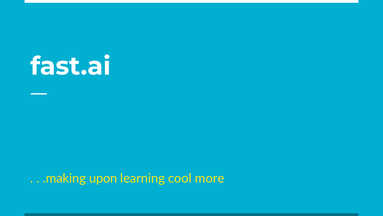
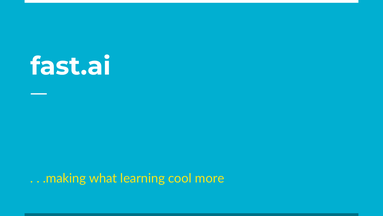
upon: upon -> what (103, 178)
